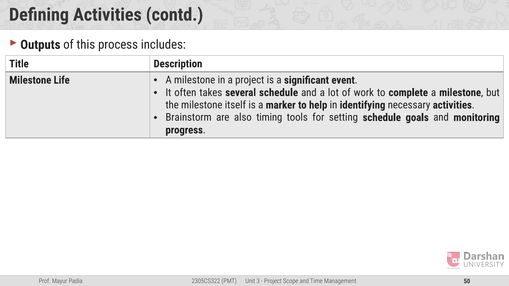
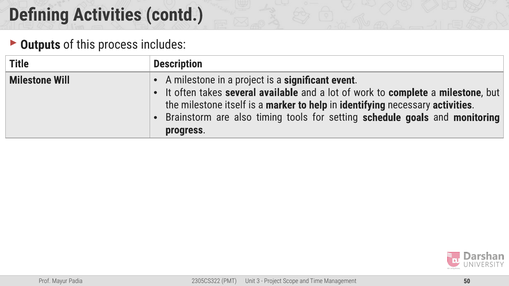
Life: Life -> Will (62, 80)
several schedule: schedule -> available (279, 93)
